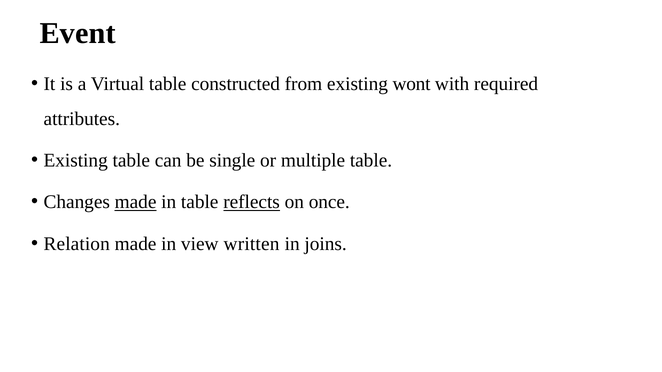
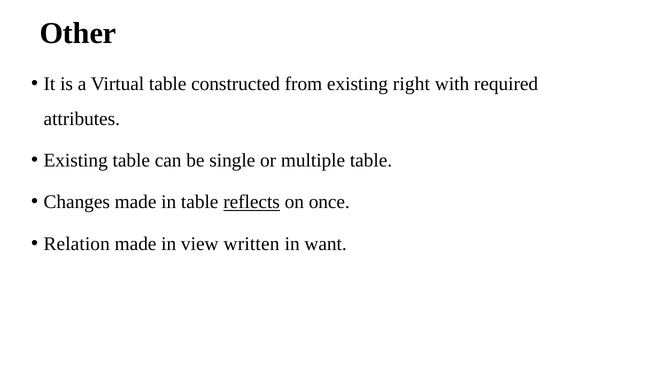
Event: Event -> Other (78, 33)
wont: wont -> right (411, 84)
made underline: present -> none (136, 202)
joins: joins -> want (326, 244)
